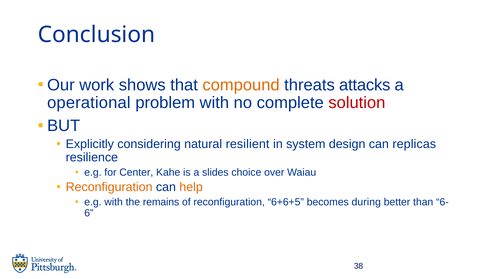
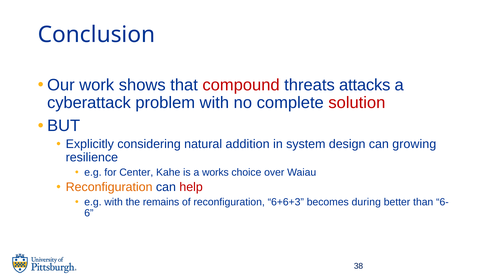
compound colour: orange -> red (241, 85)
operational: operational -> cyberattack (89, 103)
resilient: resilient -> addition (248, 144)
replicas: replicas -> growing (414, 144)
slides: slides -> works (215, 172)
help colour: orange -> red (191, 187)
6+6+5: 6+6+5 -> 6+6+3 (286, 202)
